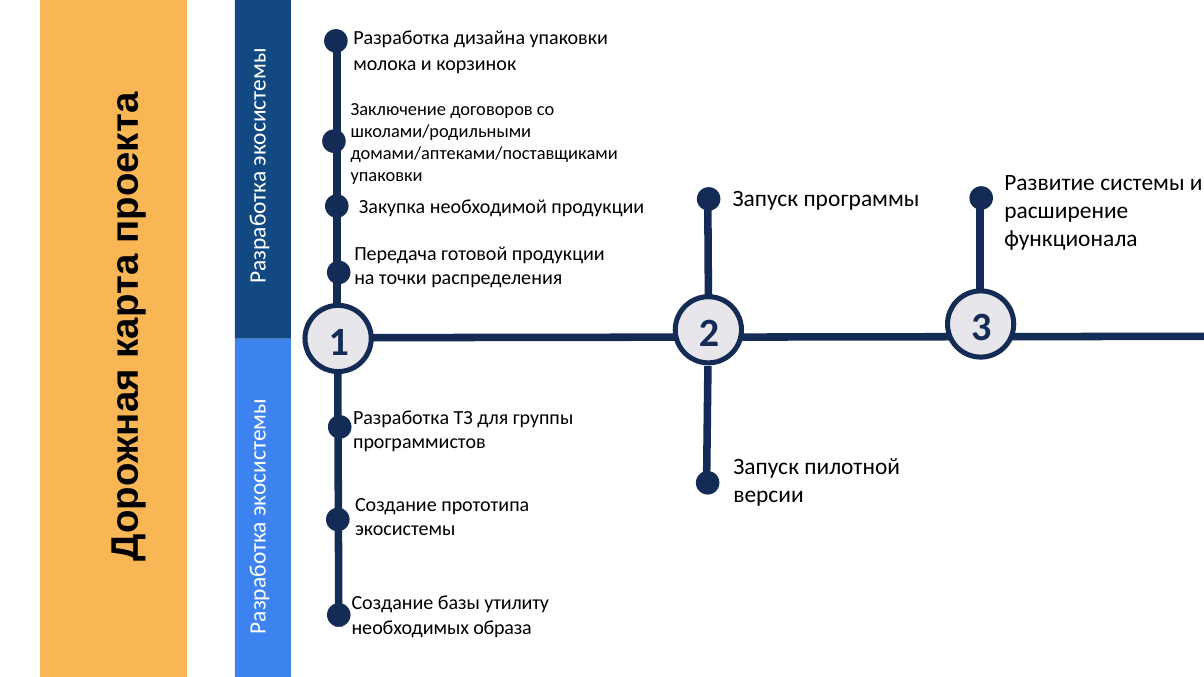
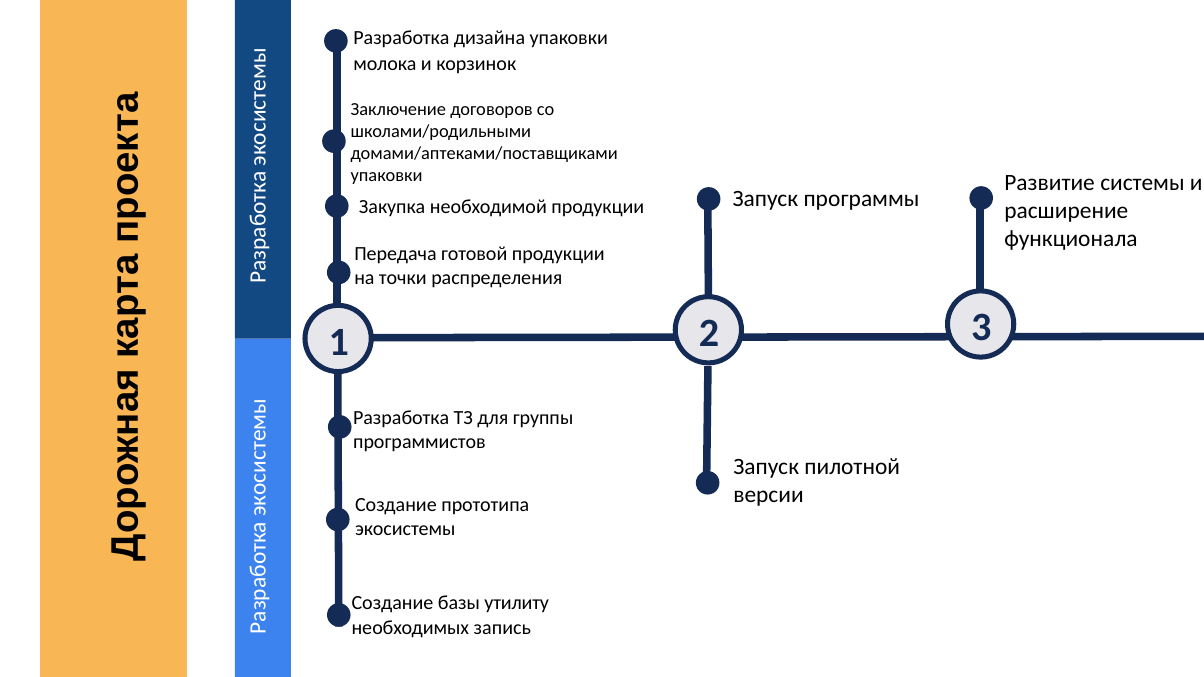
образа: образа -> запись (502, 629)
